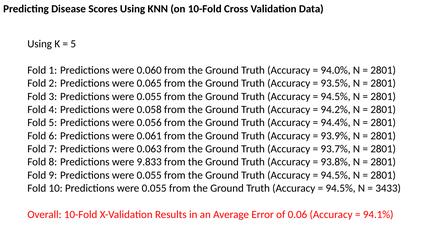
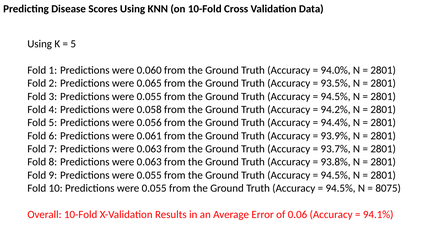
8 Predictions were 9.833: 9.833 -> 0.063 (149, 162)
3433: 3433 -> 8075 (388, 188)
